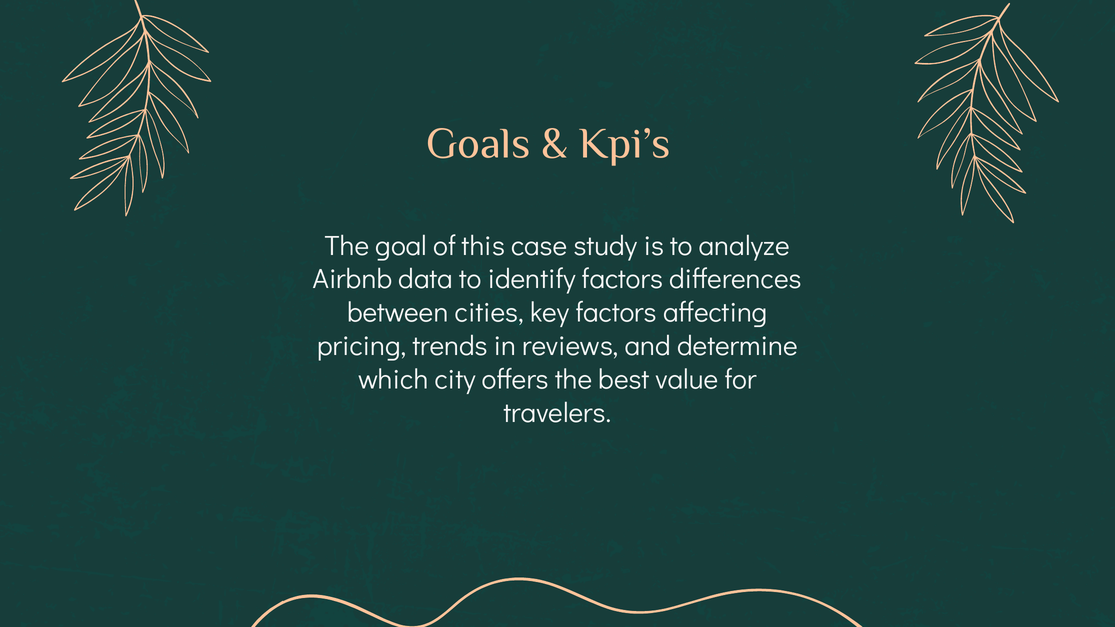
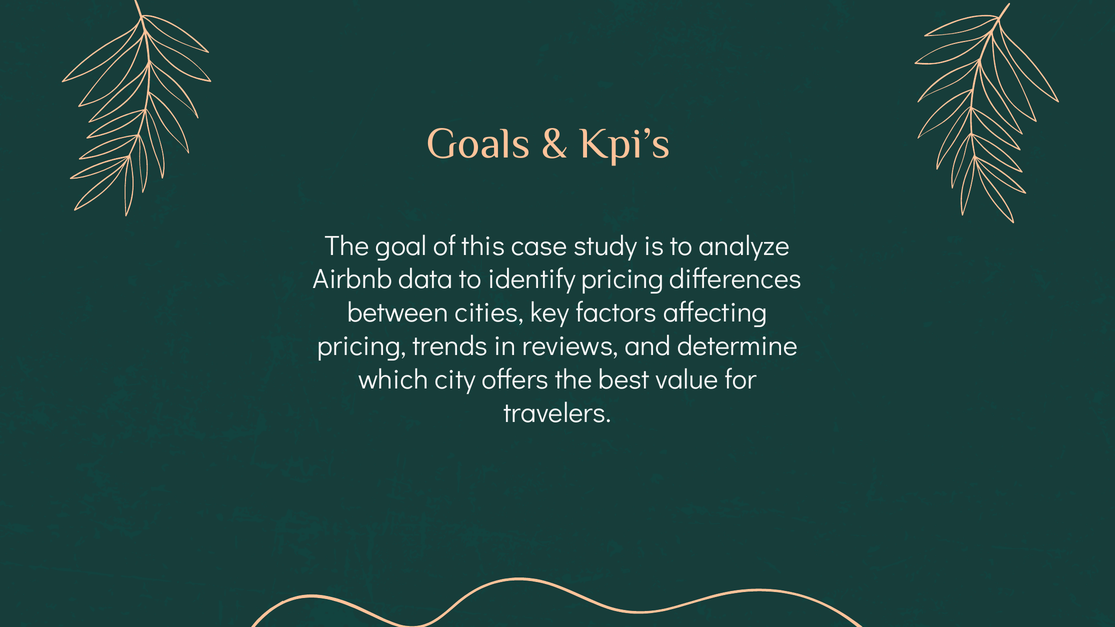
identify factors: factors -> pricing (623, 279)
